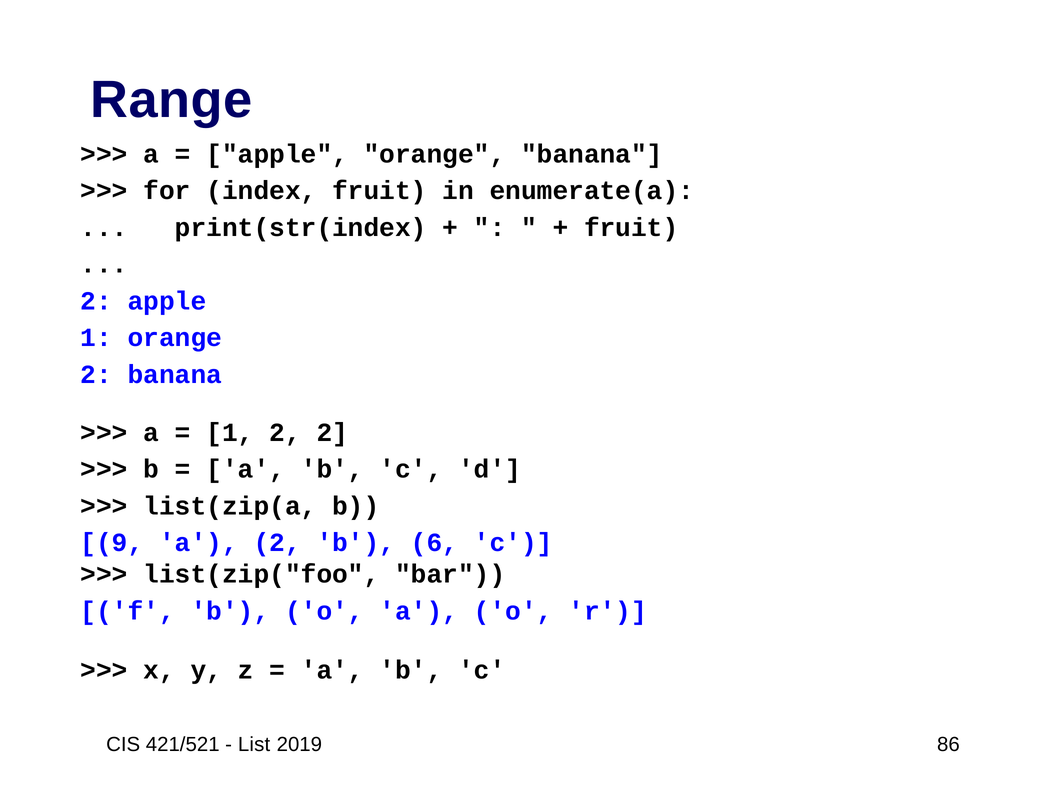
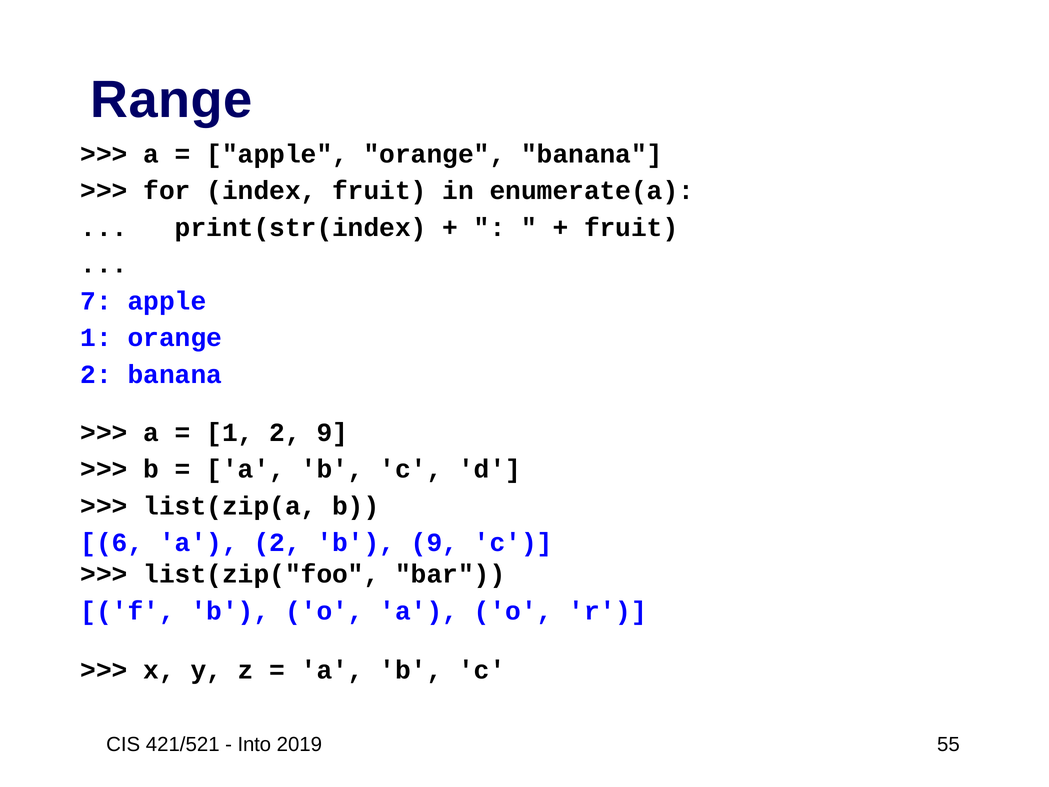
2: 2 -> 7 (96, 301)
2 2: 2 -> 9 (332, 432)
9: 9 -> 6 (112, 543)
b 6: 6 -> 9 (435, 543)
List: List -> Into (254, 744)
86: 86 -> 55 (948, 744)
